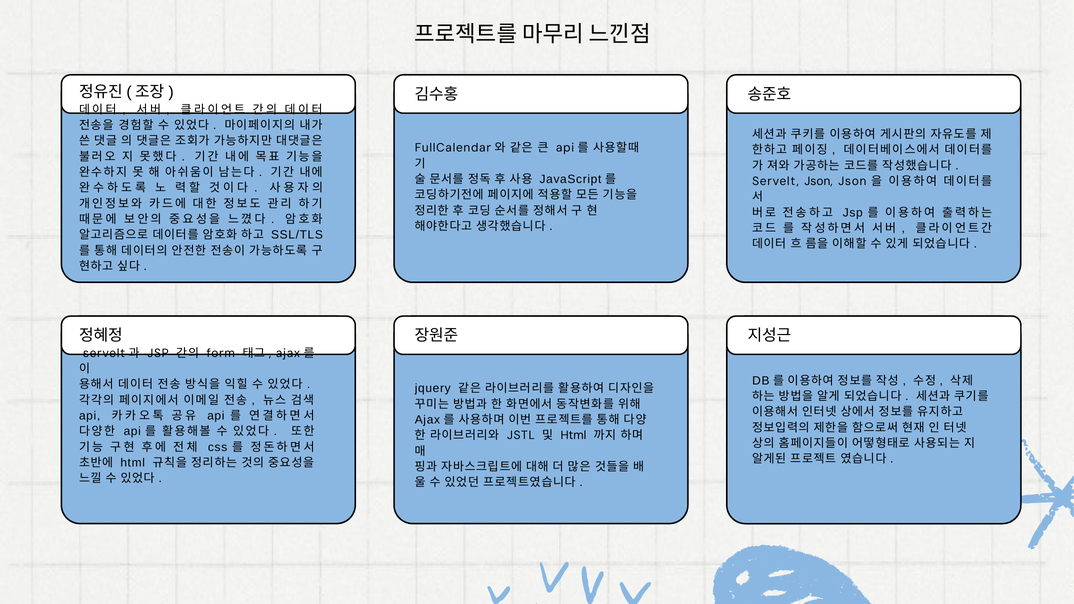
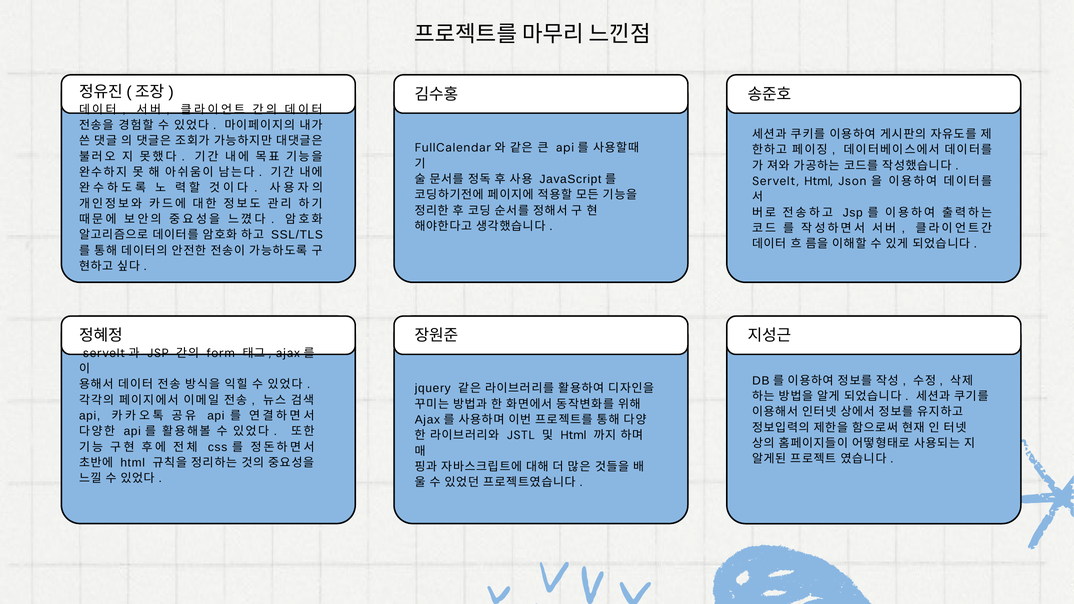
Servelt Json: Json -> Html (819, 181)
